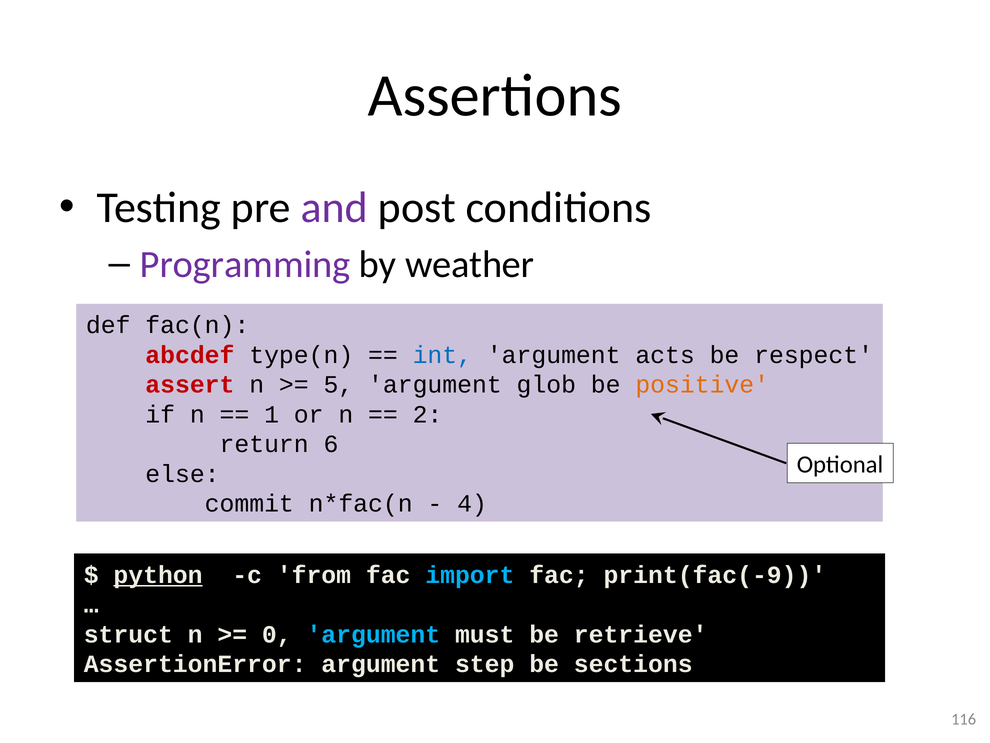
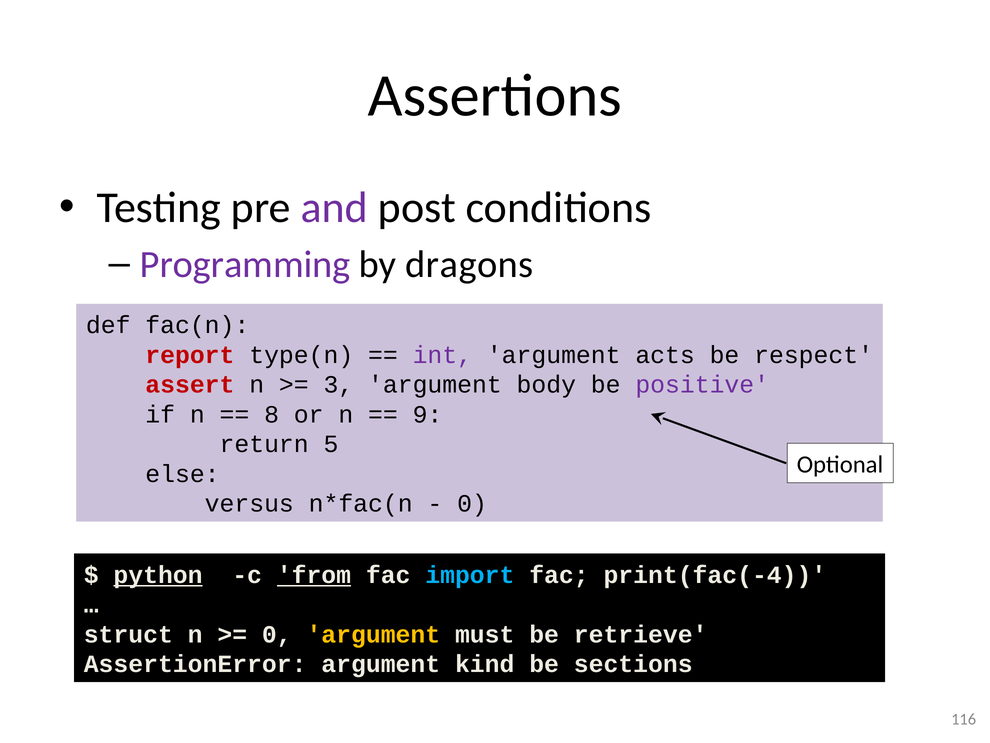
weather: weather -> dragons (469, 265)
abcdef: abcdef -> report (190, 355)
int colour: blue -> purple (442, 355)
5: 5 -> 3 (338, 384)
glob: glob -> body (546, 384)
positive colour: orange -> purple (702, 384)
1: 1 -> 8 (272, 414)
2: 2 -> 9 (427, 414)
6: 6 -> 5 (331, 444)
commit: commit -> versus (249, 503)
4: 4 -> 0 (472, 503)
from underline: none -> present (314, 575)
print(fac(-9: print(fac(-9 -> print(fac(-4 (715, 575)
argument colour: light blue -> yellow (373, 634)
step: step -> kind (485, 664)
